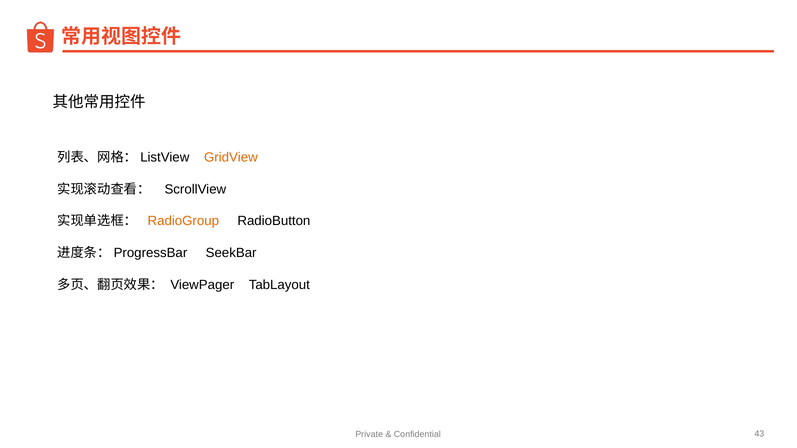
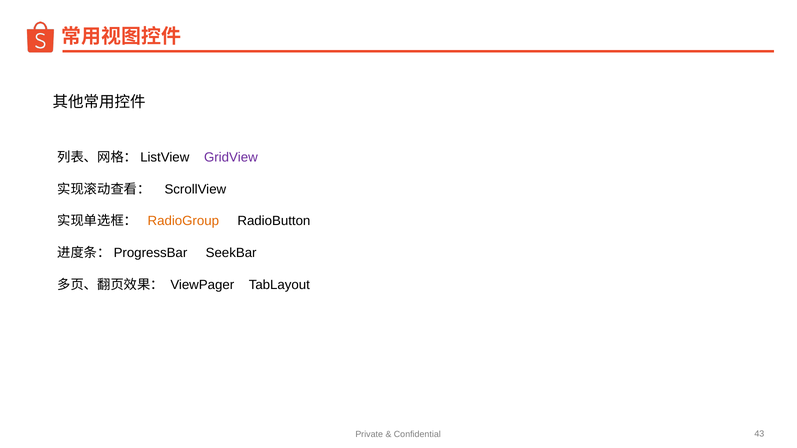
GridView colour: orange -> purple (231, 157)
